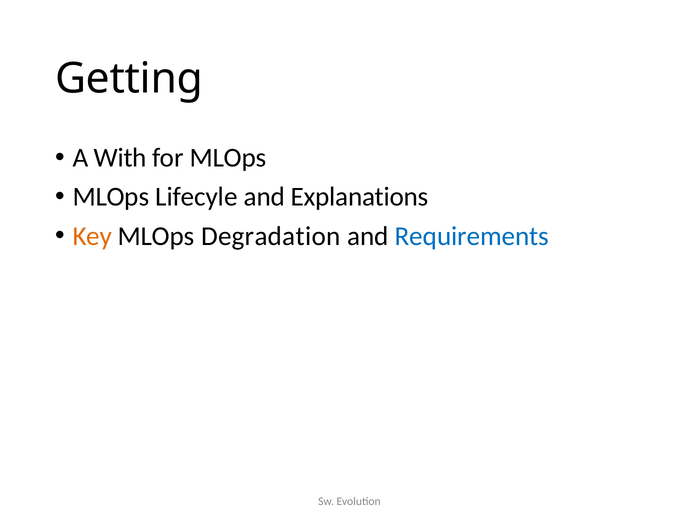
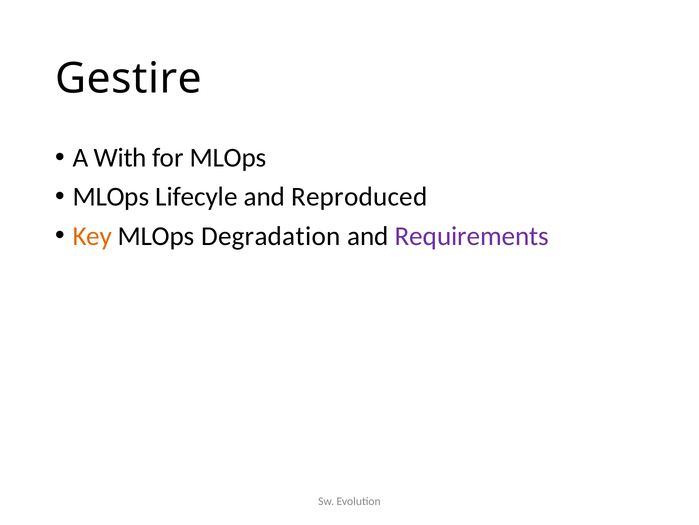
Getting: Getting -> Gestire (129, 78)
Explanations: Explanations -> Reproduced (359, 197)
Requirements colour: blue -> purple (472, 236)
